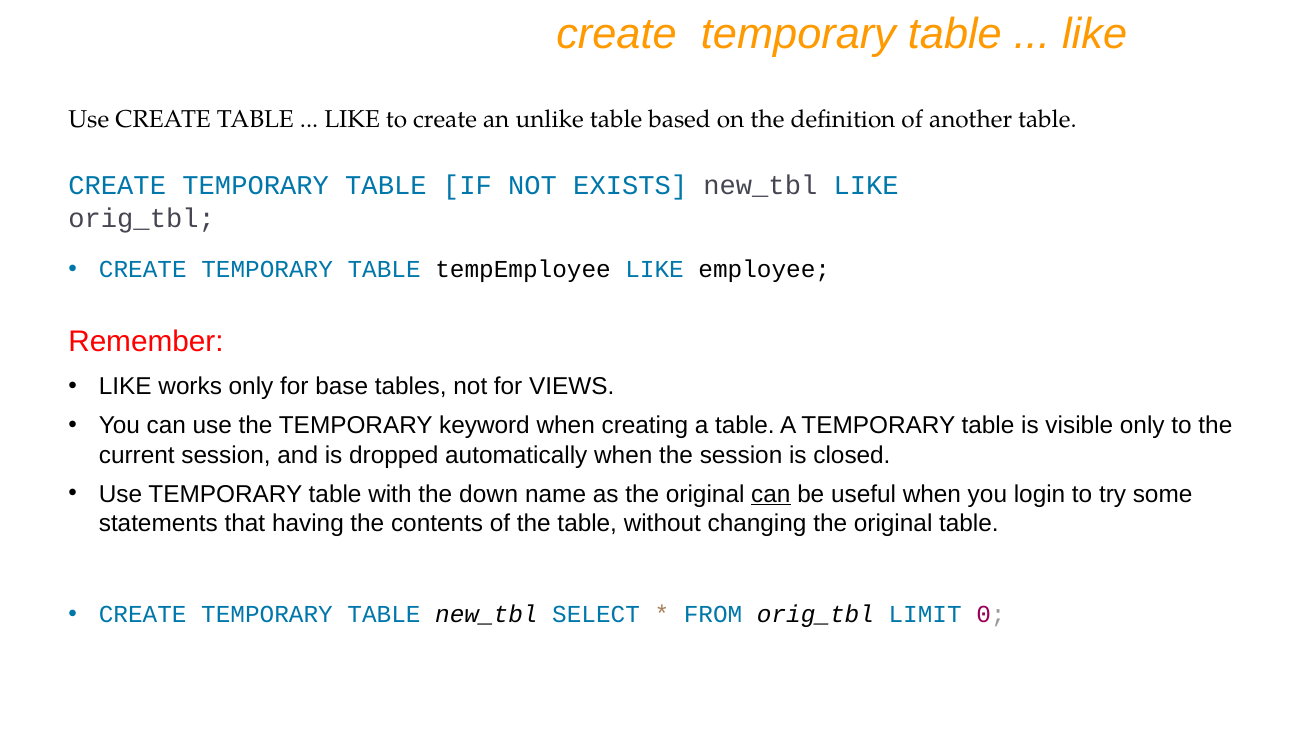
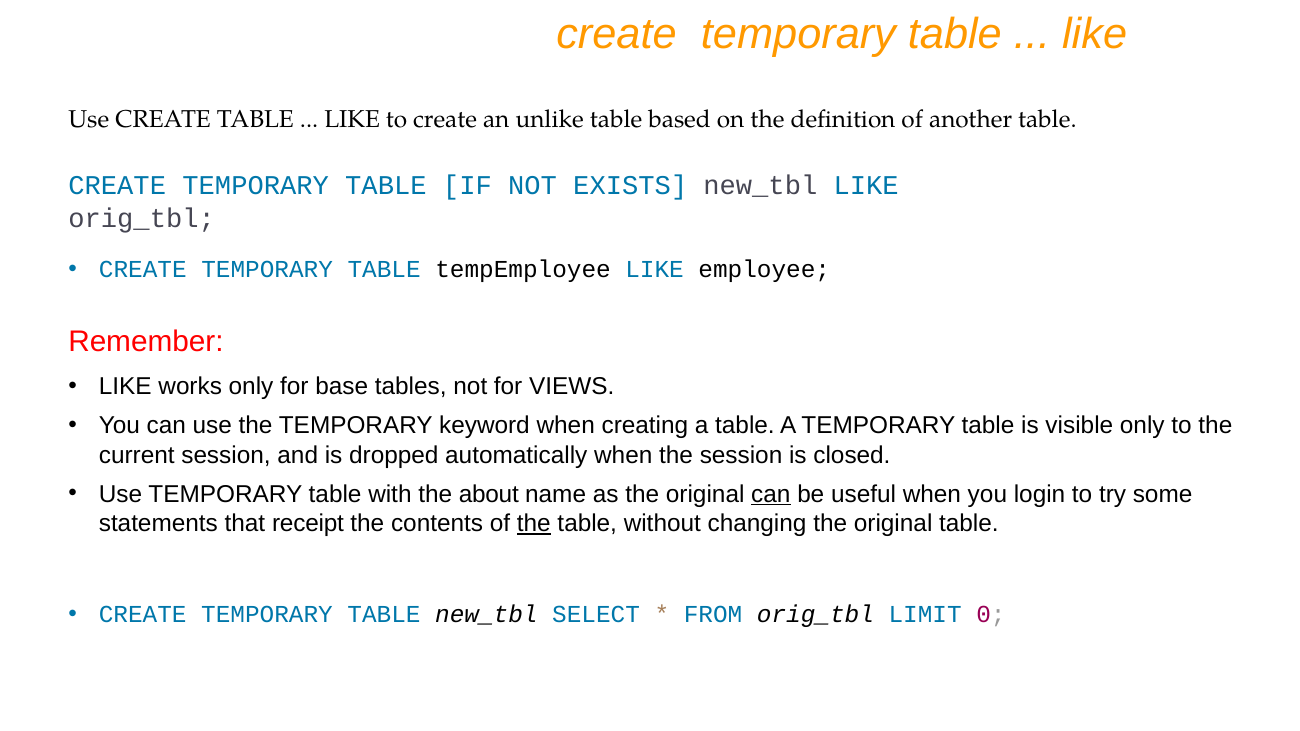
down: down -> about (489, 494)
having: having -> receipt (308, 524)
the underline: none -> present (534, 524)
